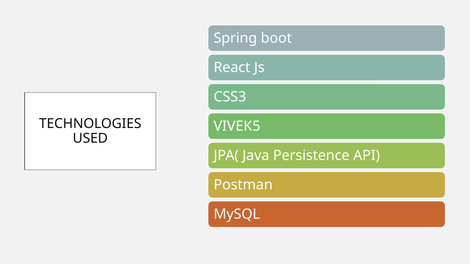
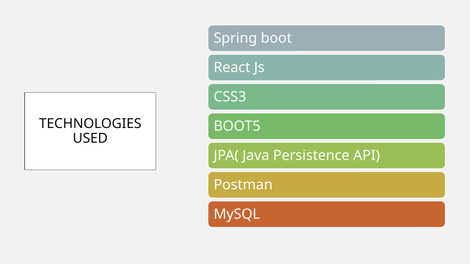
VIVEK5: VIVEK5 -> BOOT5 (237, 126)
